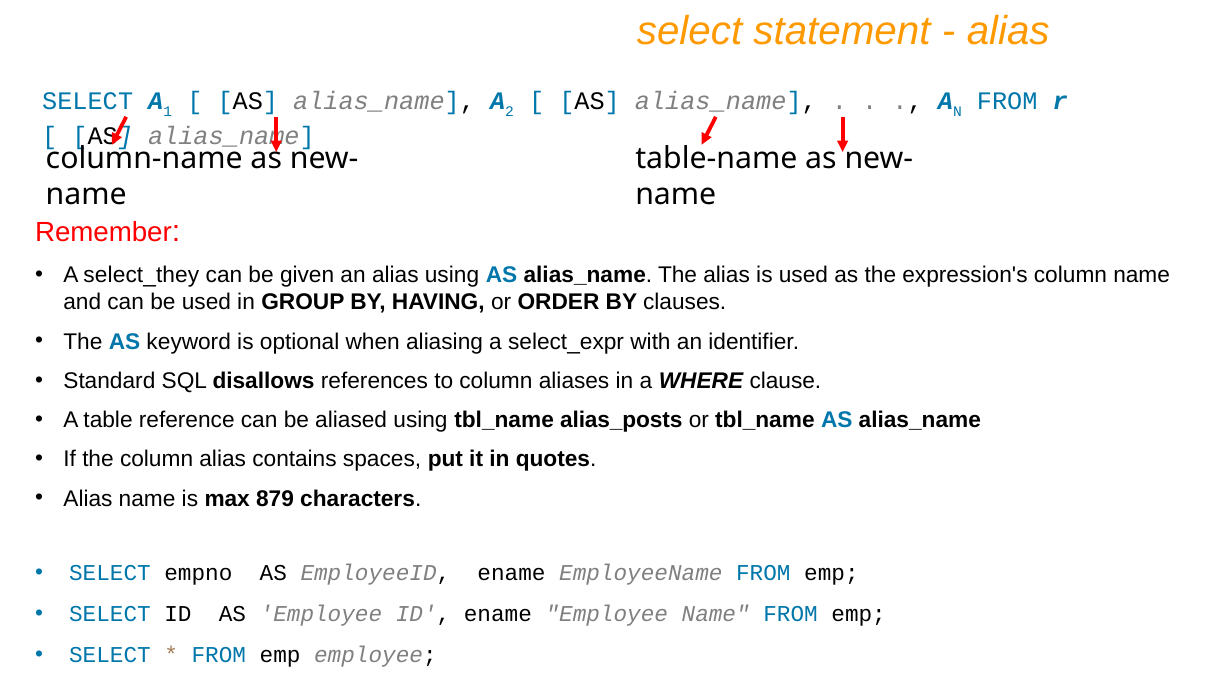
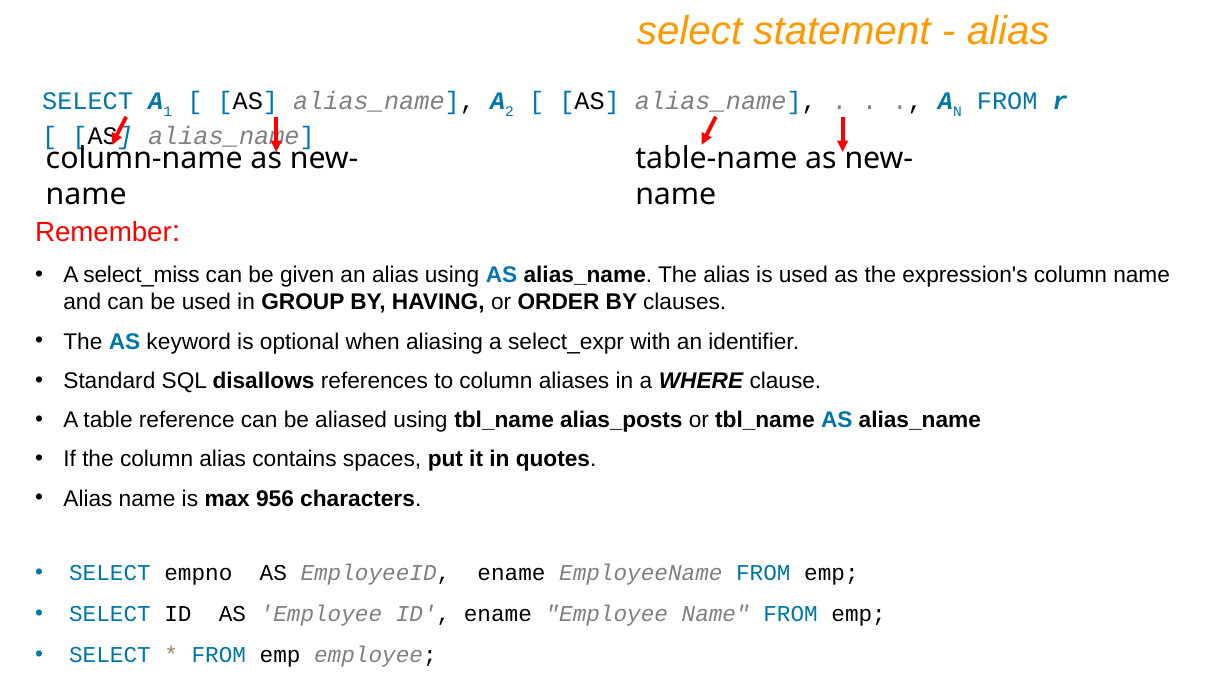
select_they: select_they -> select_miss (142, 275)
879: 879 -> 956 (275, 499)
